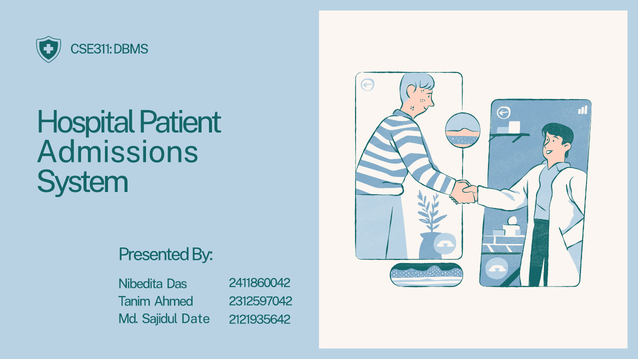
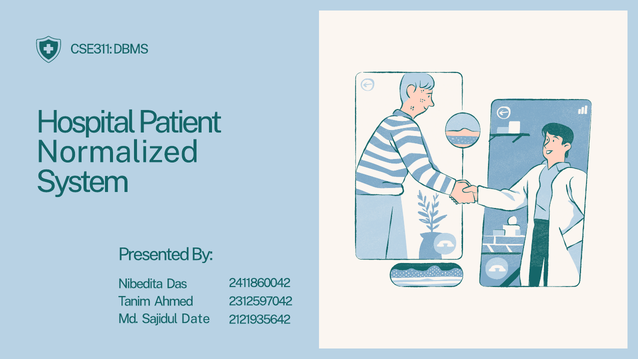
Admissions: Admissions -> Normalized (117, 152)
